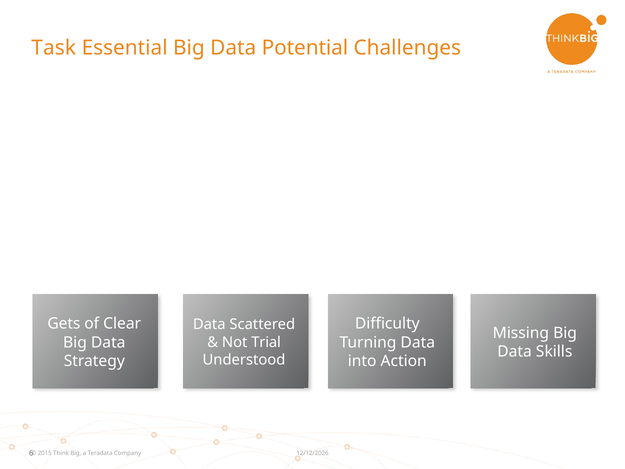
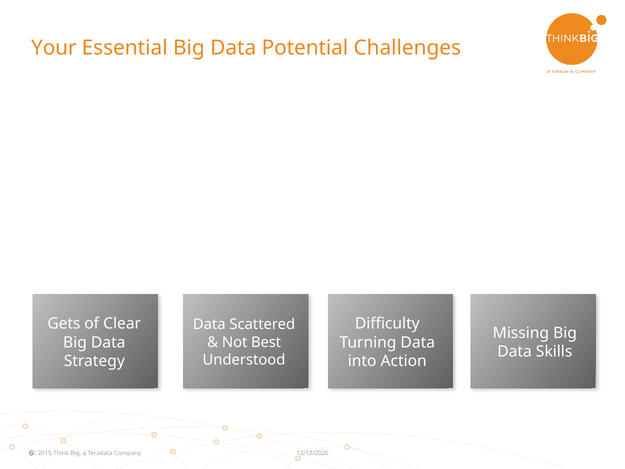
Task: Task -> Your (54, 48)
Trial: Trial -> Best (266, 342)
